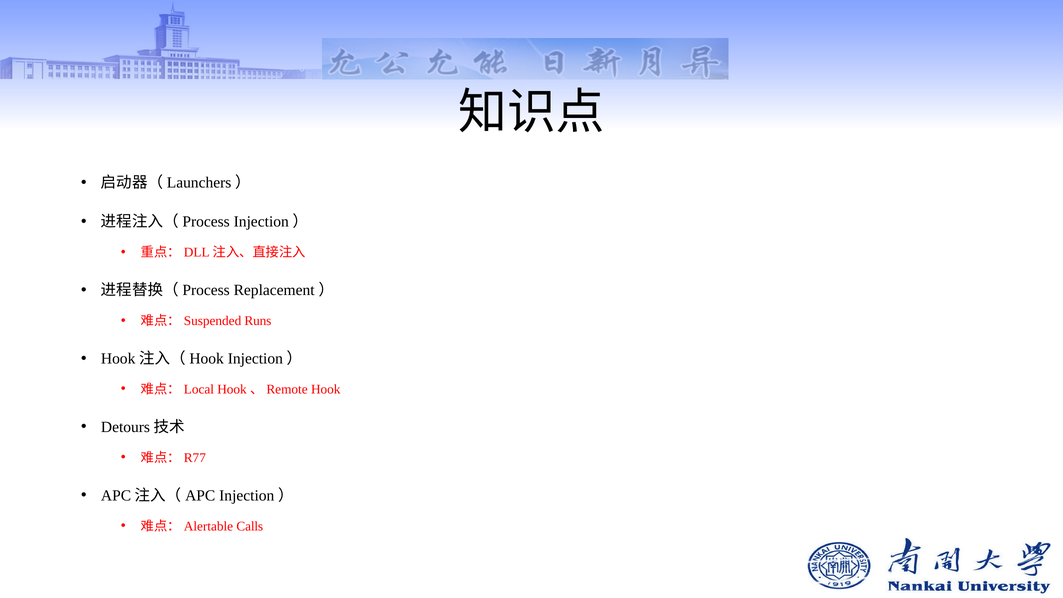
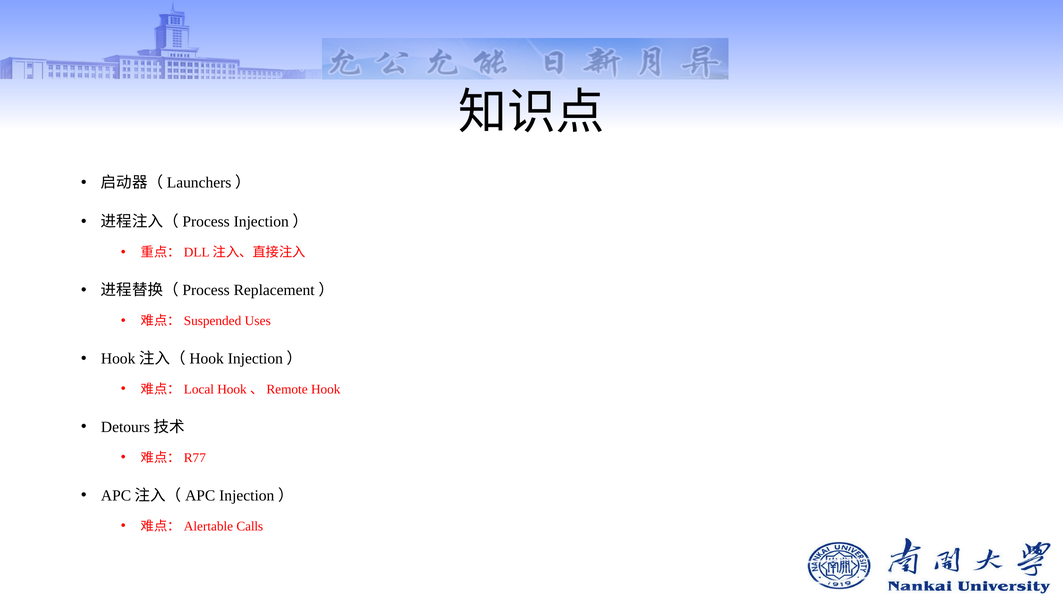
Runs: Runs -> Uses (258, 321)
